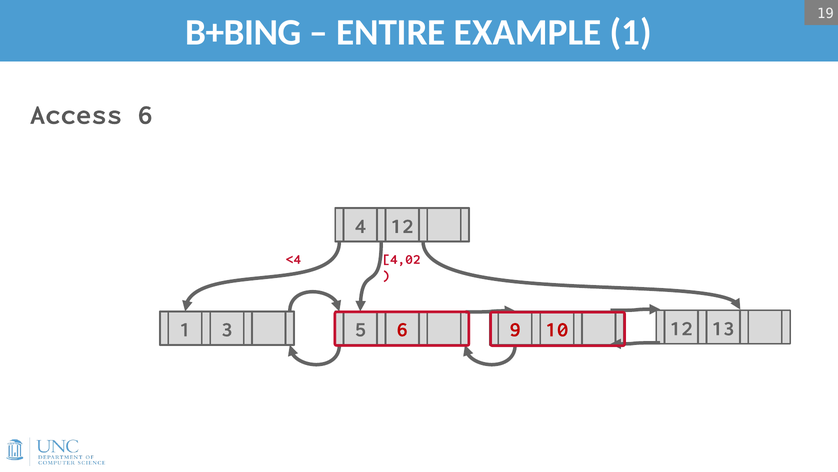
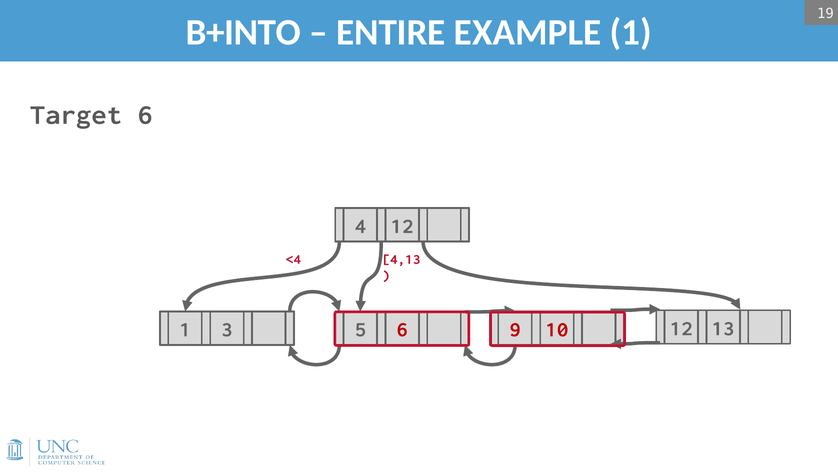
B+BING: B+BING -> B+INTO (243, 32)
Access: Access -> Target (76, 114)
4,02: 4,02 -> 4,13 (401, 259)
